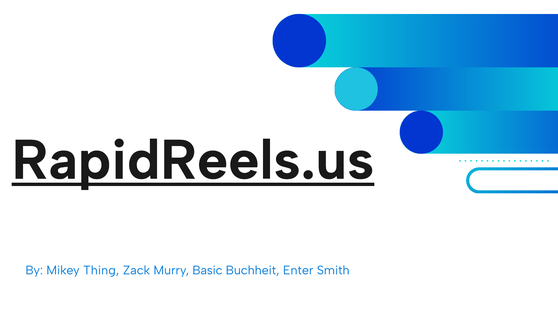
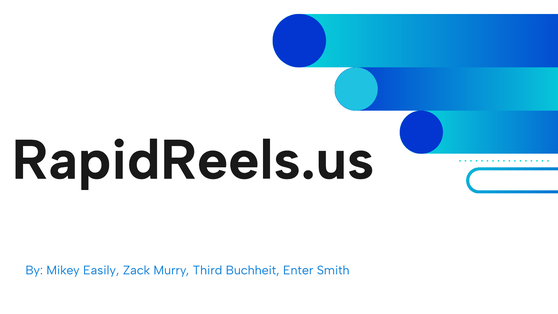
RapidReels.us underline: present -> none (193, 160)
Thing: Thing -> Easily (101, 270)
Basic: Basic -> Third (207, 270)
